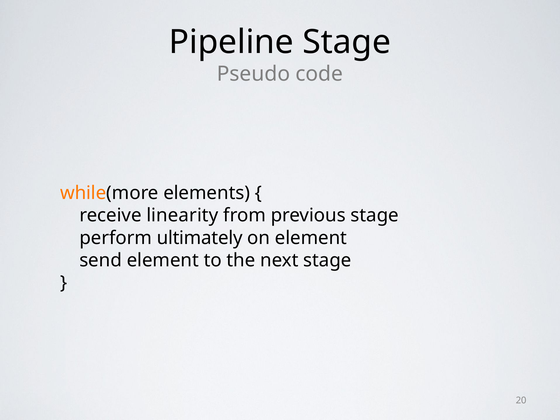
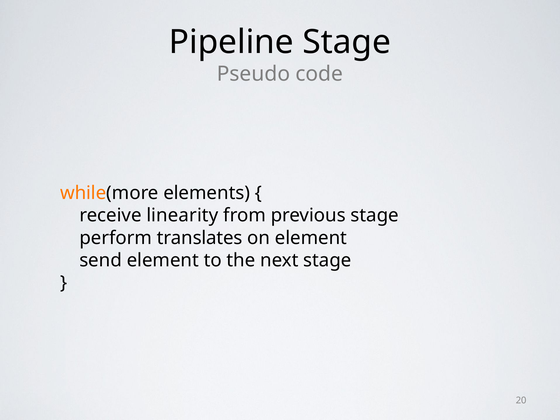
ultimately: ultimately -> translates (200, 238)
